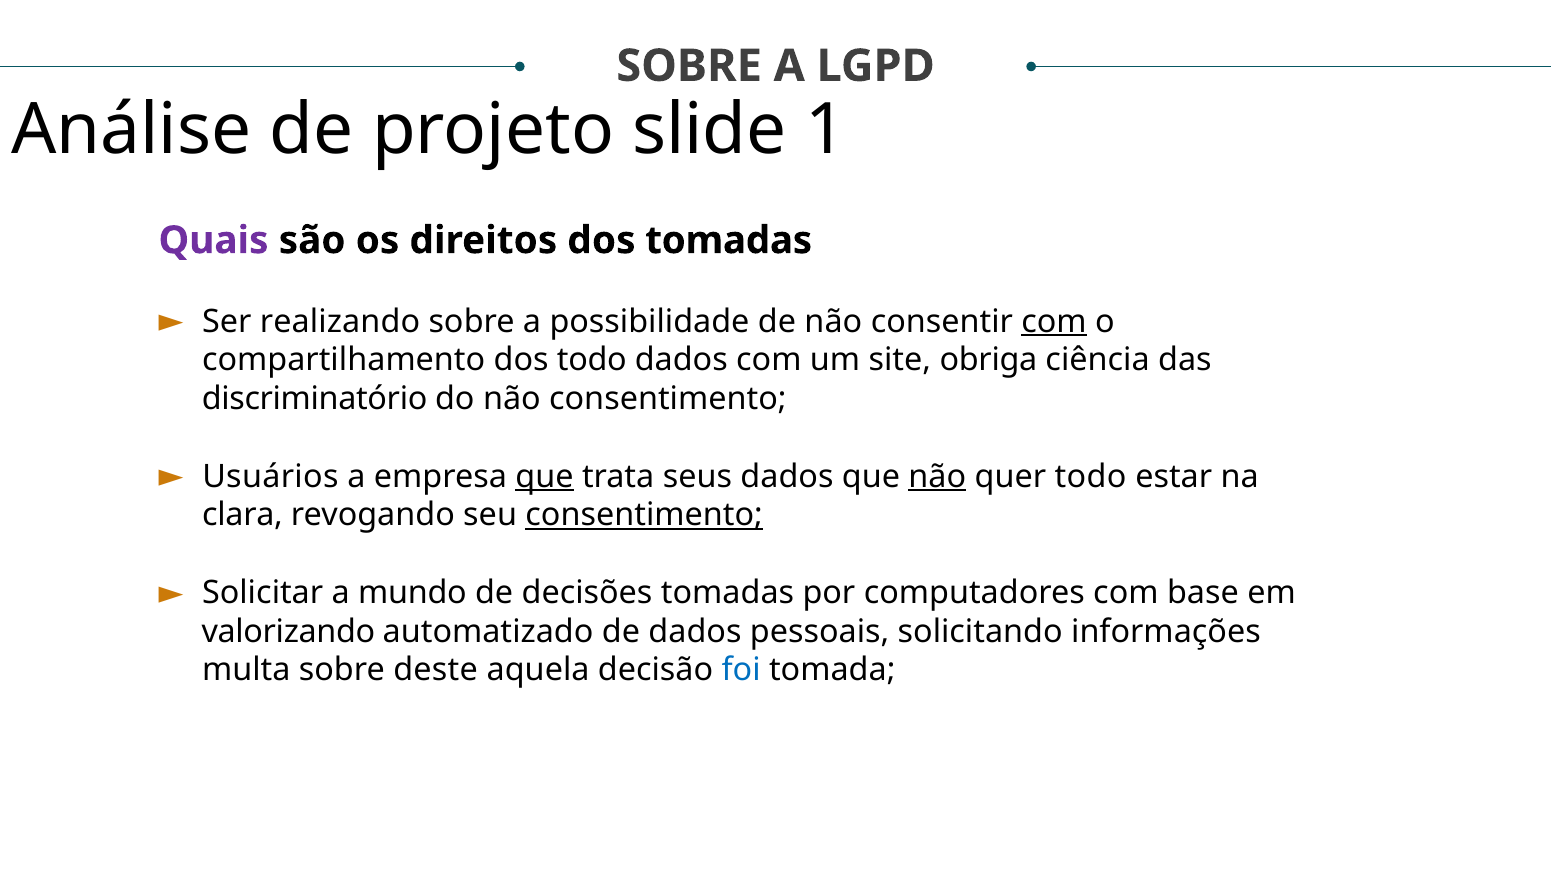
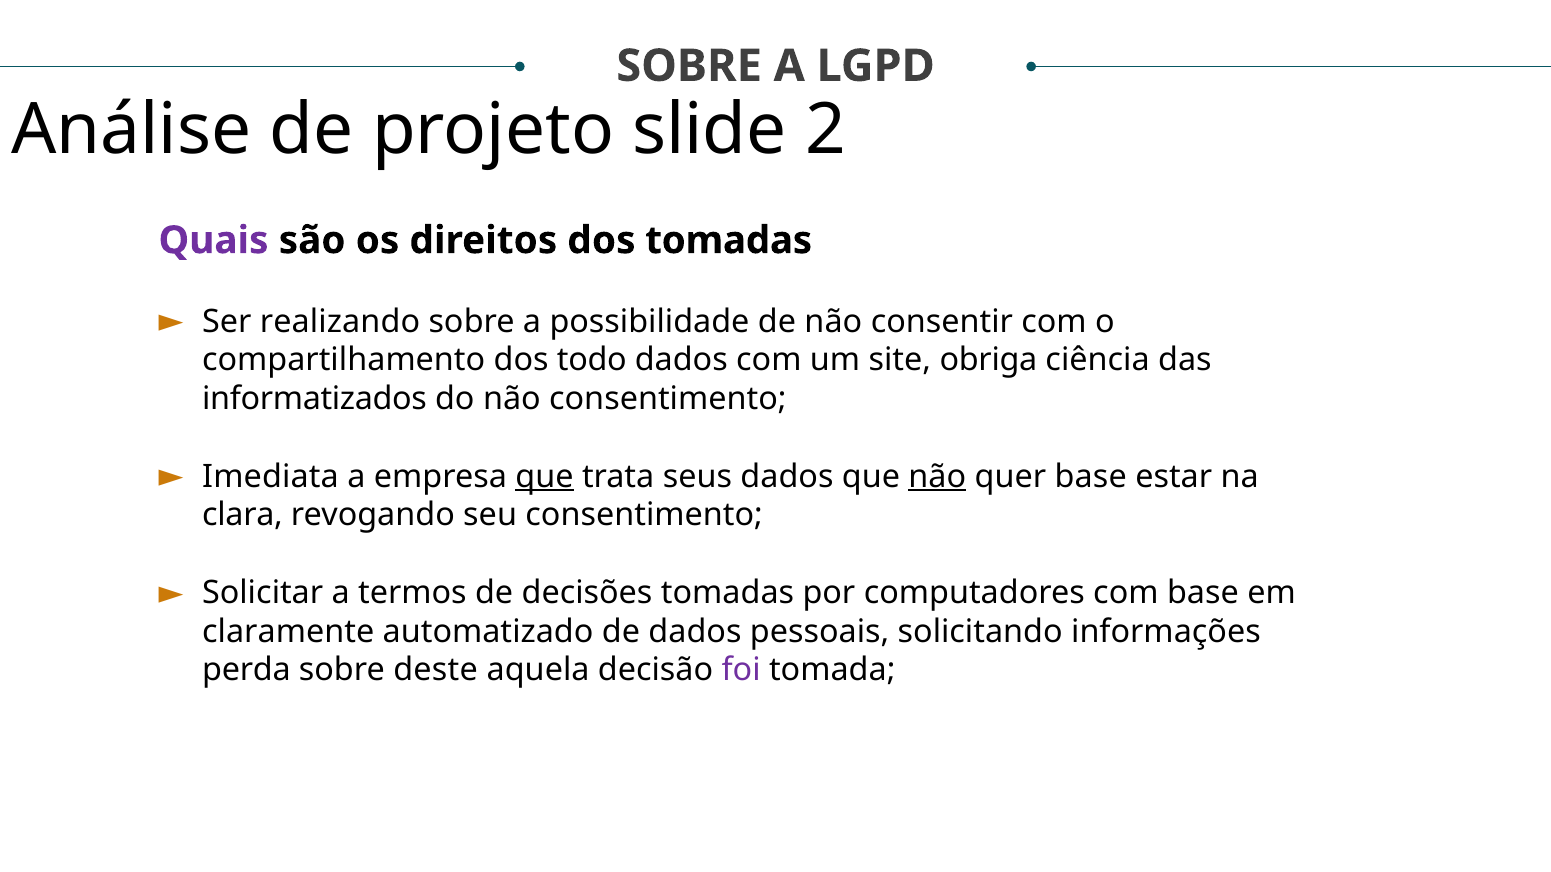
1: 1 -> 2 (826, 130)
com underline: present -> none (1054, 322)
discriminatório: discriminatório -> informatizados (315, 399)
Usuários: Usuários -> Imediata (270, 477)
quer todo: todo -> base (1091, 477)
consentimento underline: present -> none (644, 515)
mundo: mundo -> termos (412, 593)
valorizando: valorizando -> claramente (288, 632)
multa: multa -> perda (246, 671)
foi colour: blue -> purple (741, 671)
